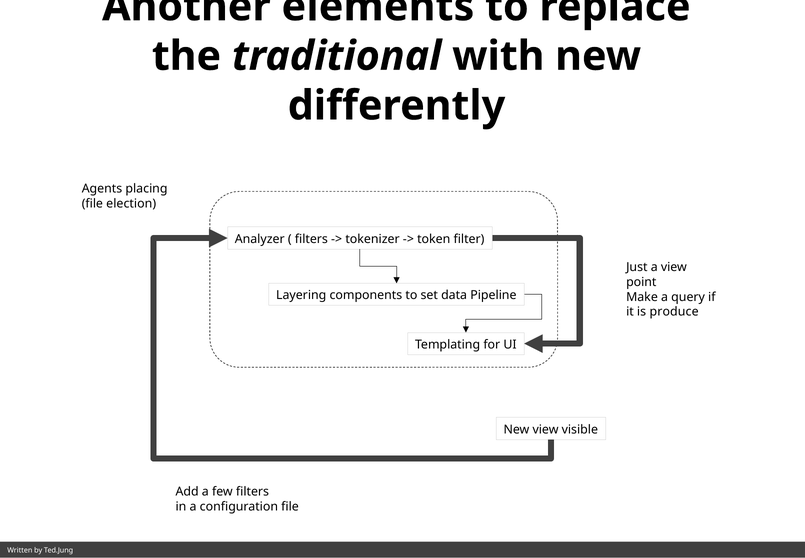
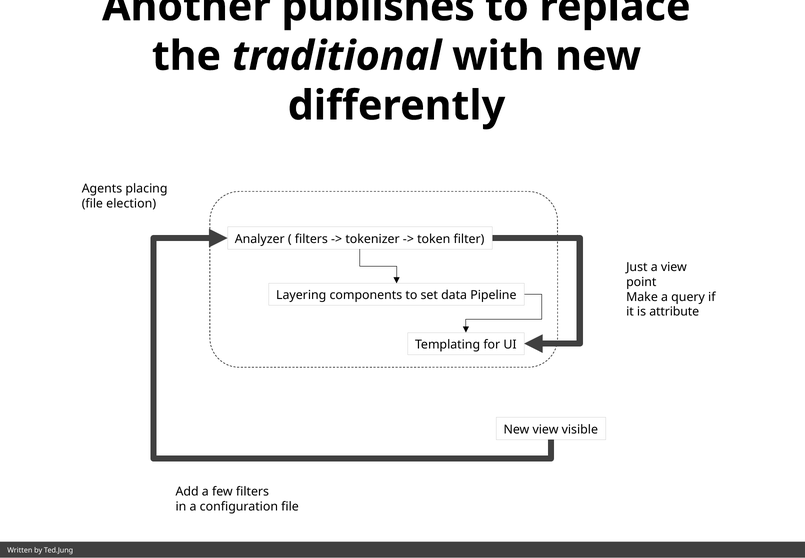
elements: elements -> publishes (378, 7)
produce: produce -> attribute (674, 312)
